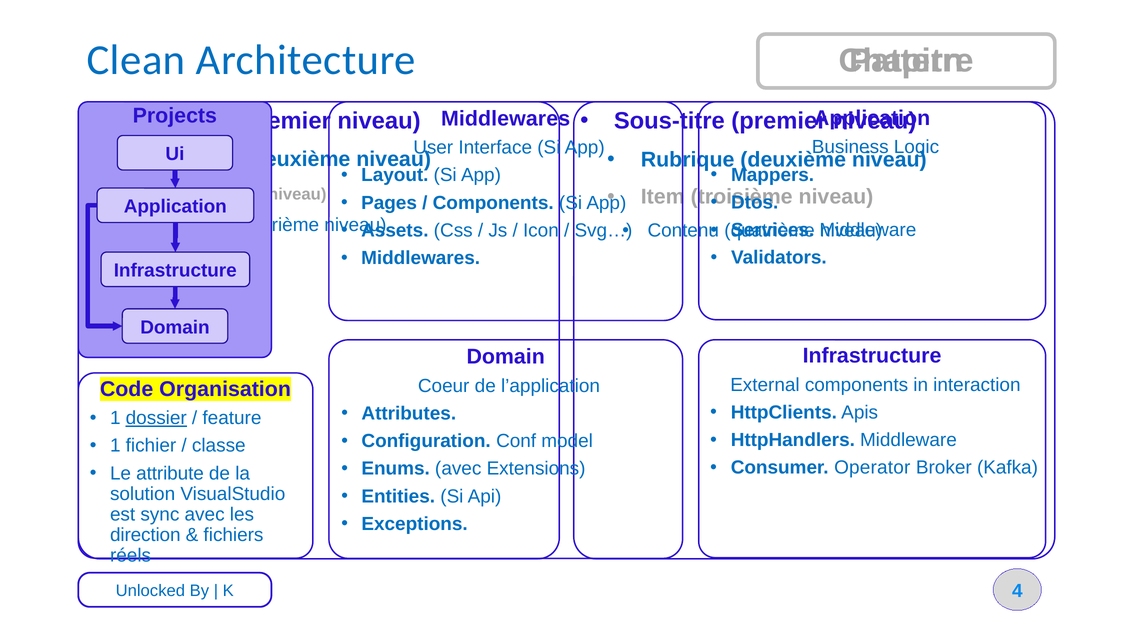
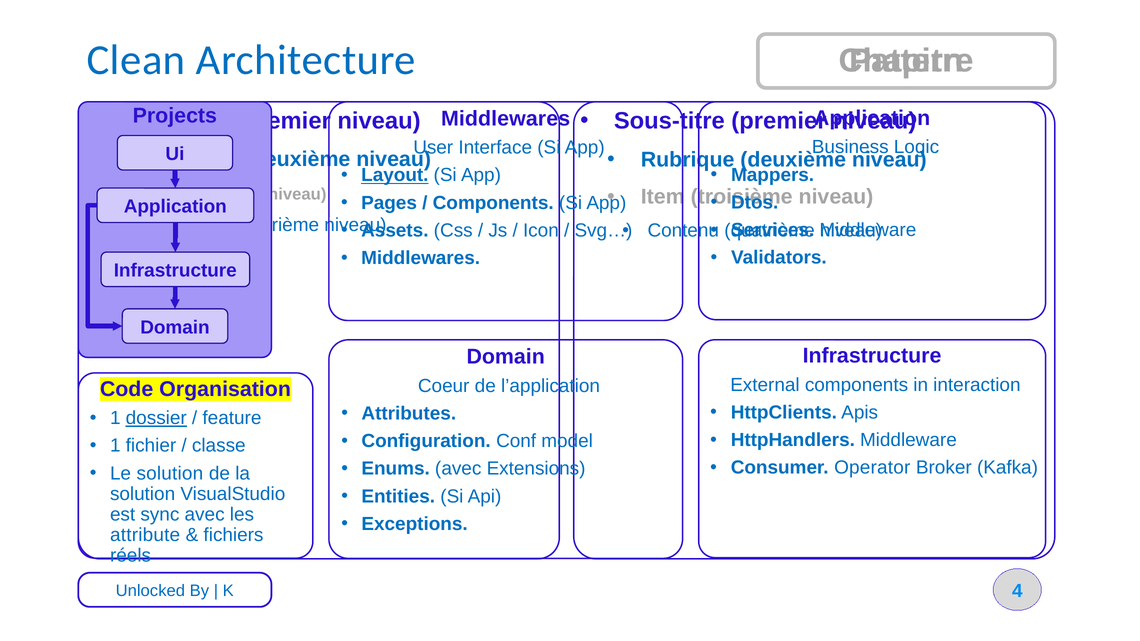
Layout underline: none -> present (395, 175)
Le attribute: attribute -> solution (170, 474)
direction: direction -> attribute (145, 535)
